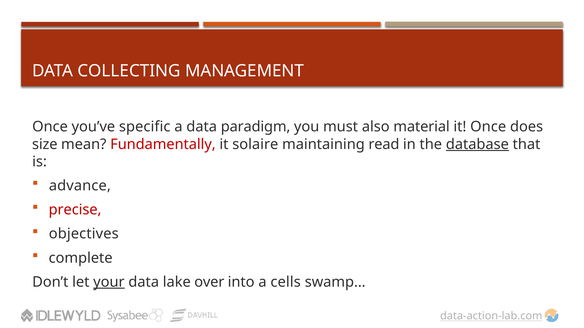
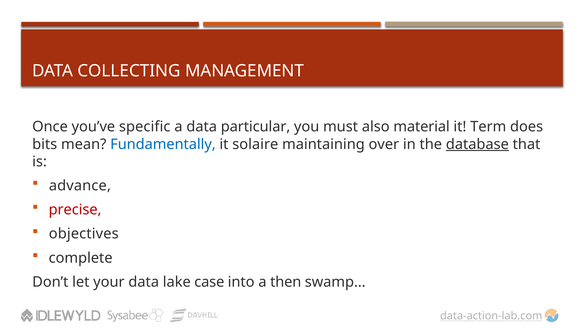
paradigm: paradigm -> particular (256, 127)
it Once: Once -> Term (488, 127)
size: size -> bits (45, 144)
Fundamentally colour: red -> blue (163, 144)
read: read -> over (384, 144)
your underline: present -> none (109, 282)
over: over -> case (209, 282)
cells: cells -> then (286, 282)
